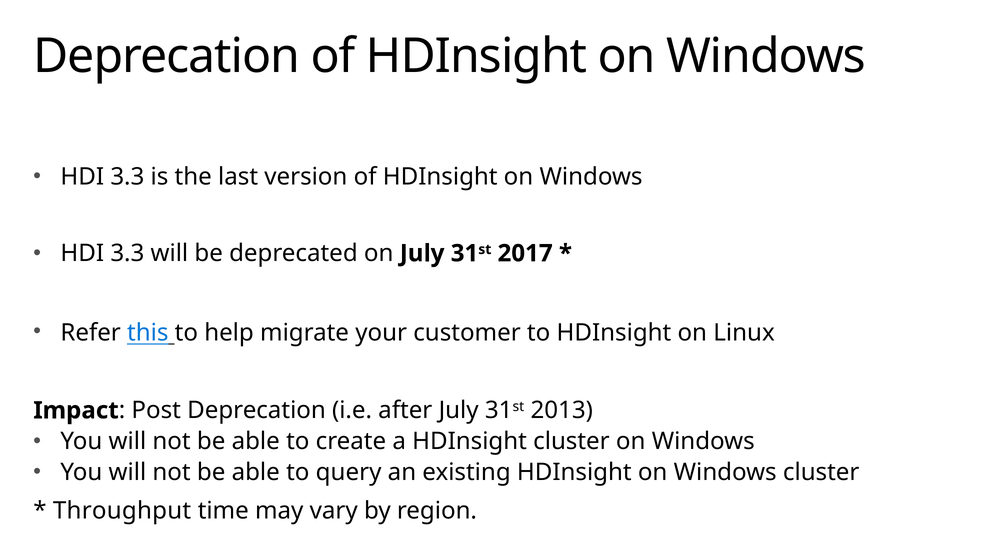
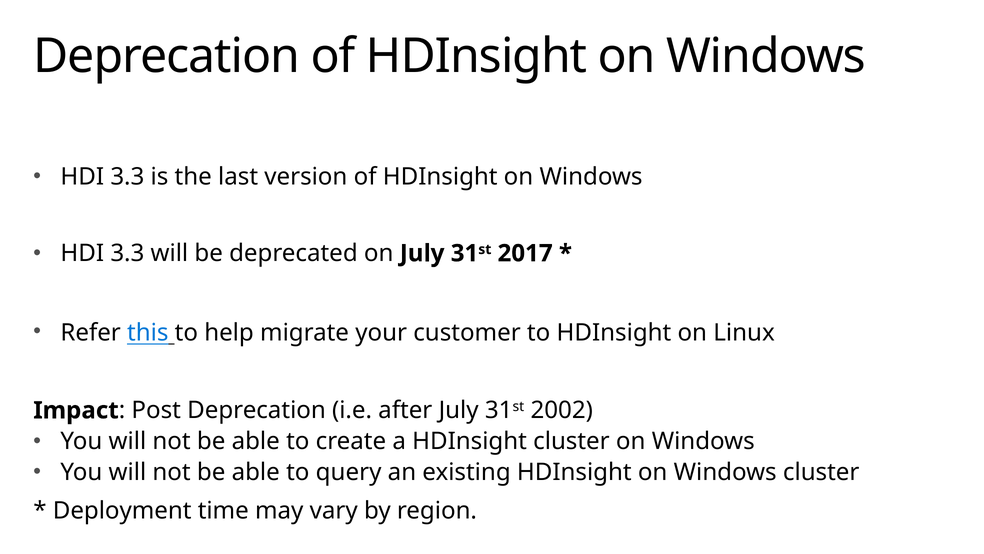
2013: 2013 -> 2002 (562, 410)
Throughput: Throughput -> Deployment (122, 510)
